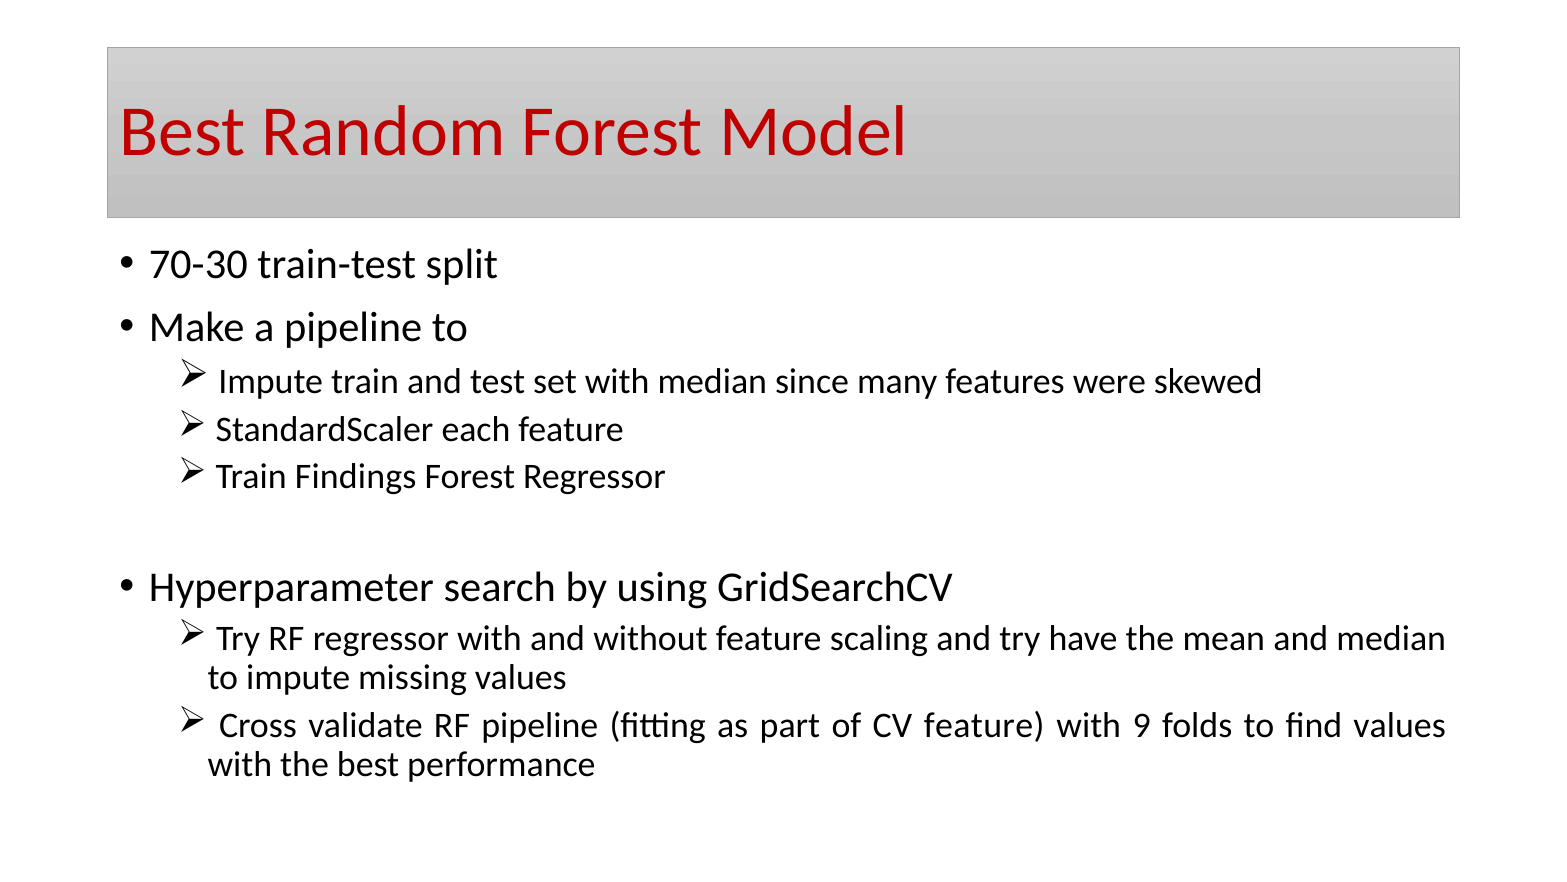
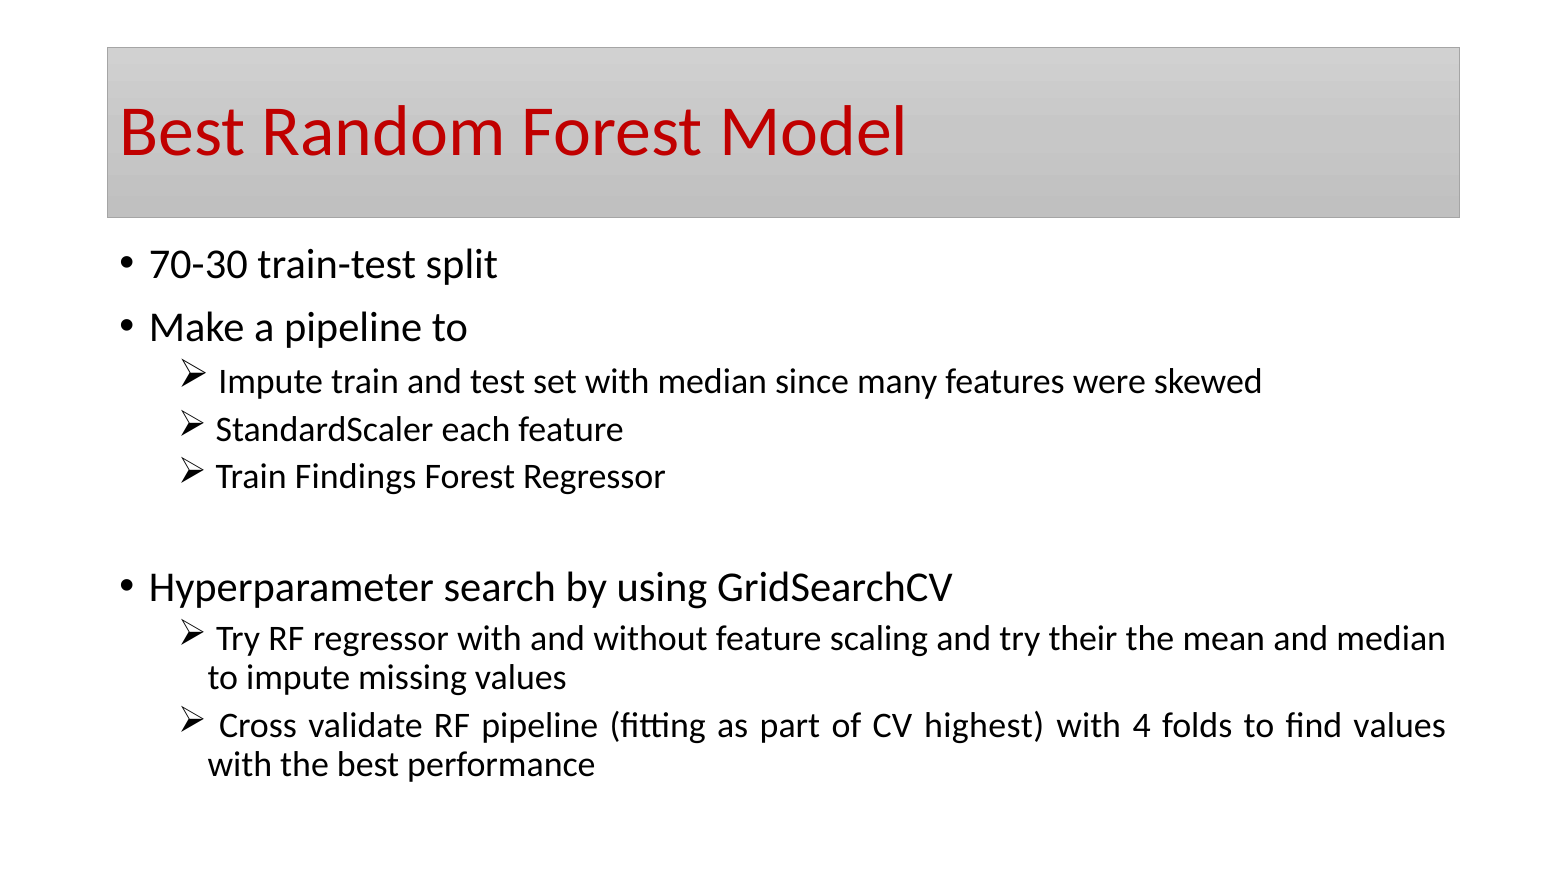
have: have -> their (1083, 638)
CV feature: feature -> highest (984, 725)
9: 9 -> 4 (1142, 725)
